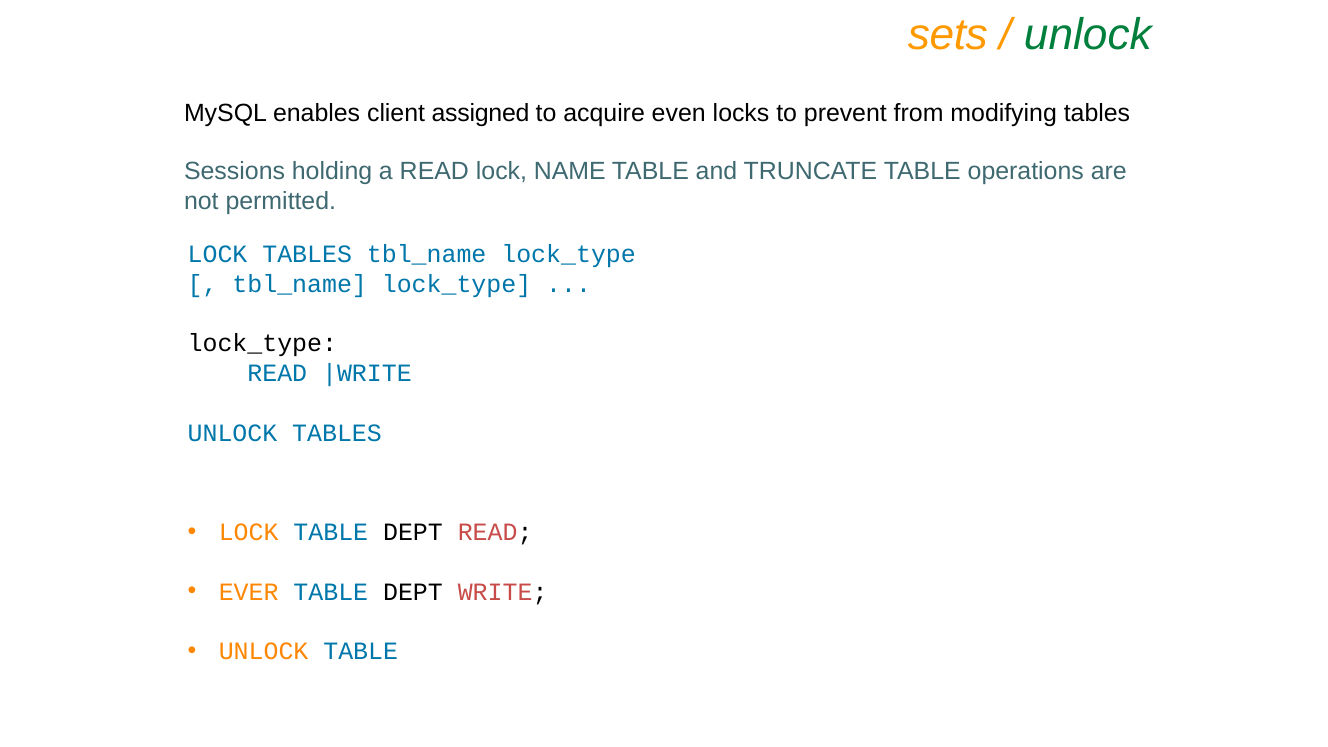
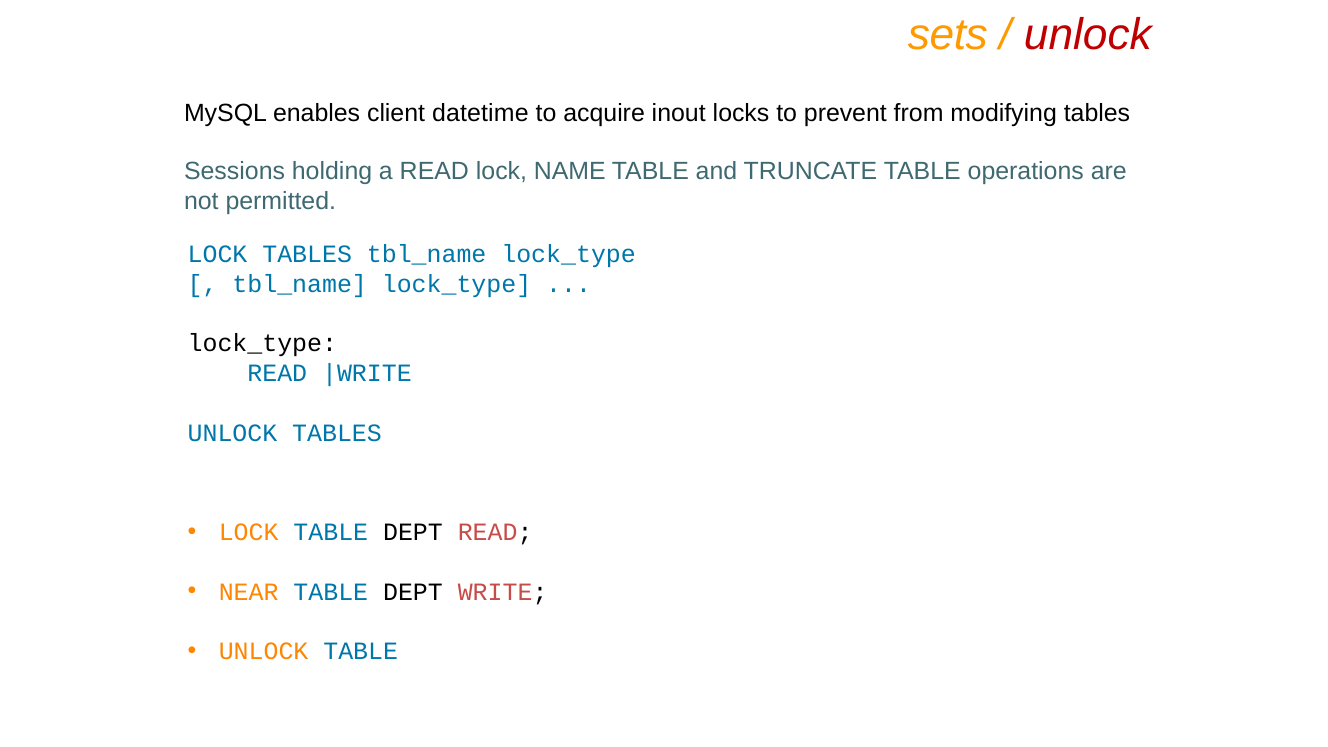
unlock colour: green -> red (1088, 35)
assigned: assigned -> datetime (480, 113)
even: even -> inout (679, 113)
EVER: EVER -> NEAR (249, 592)
